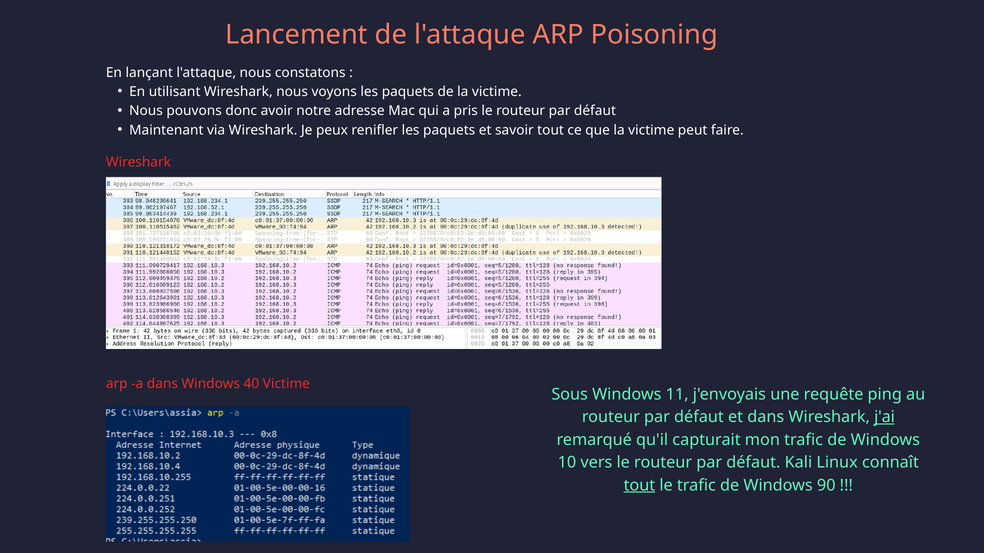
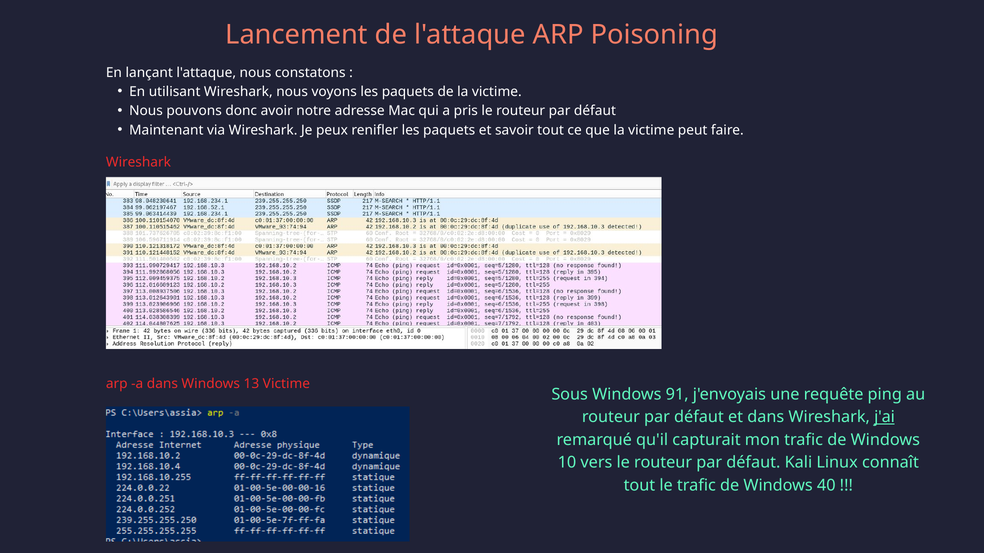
40: 40 -> 13 (251, 384)
11: 11 -> 91 (677, 395)
tout underline: present -> none (639, 486)
90: 90 -> 40 (826, 486)
